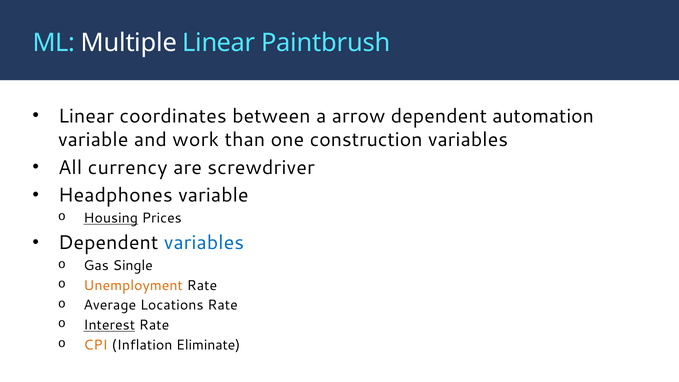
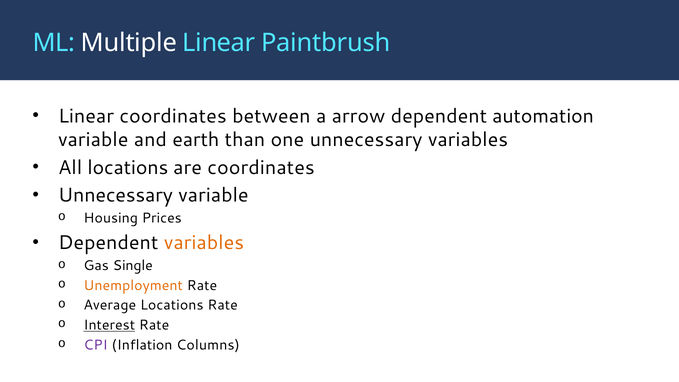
work: work -> earth (196, 140)
one construction: construction -> unnecessary (366, 140)
All currency: currency -> locations (128, 168)
are screwdriver: screwdriver -> coordinates (261, 168)
Headphones: Headphones -> Unnecessary (115, 195)
Housing underline: present -> none (111, 218)
variables colour: blue -> orange (204, 243)
CPI colour: orange -> purple (96, 345)
Eliminate: Eliminate -> Columns (208, 345)
